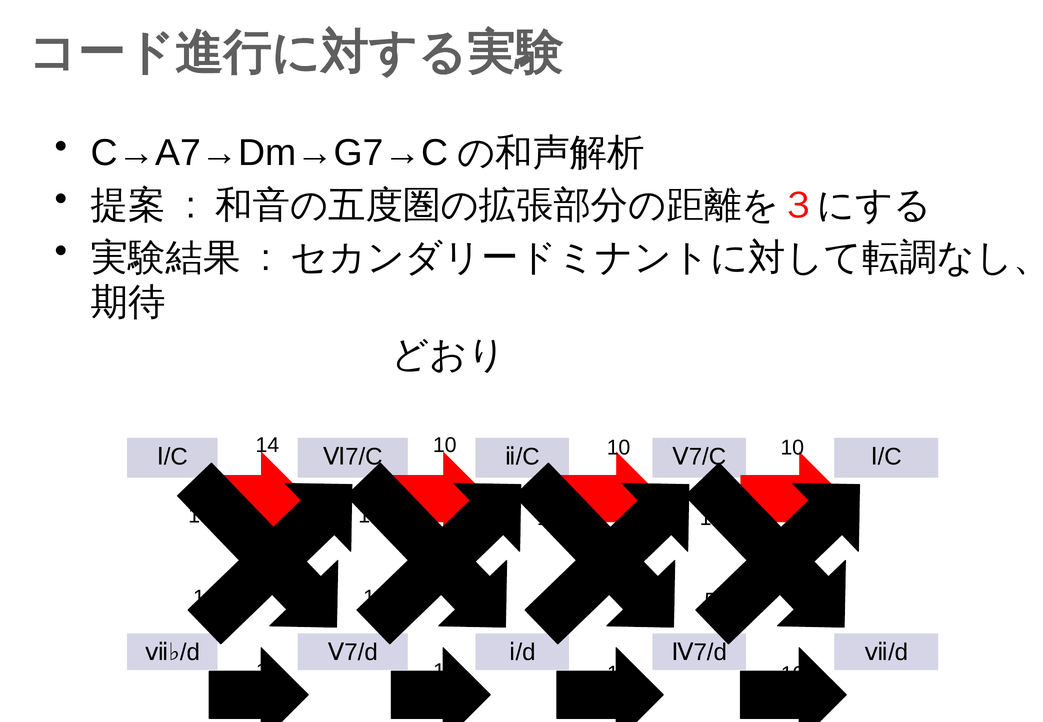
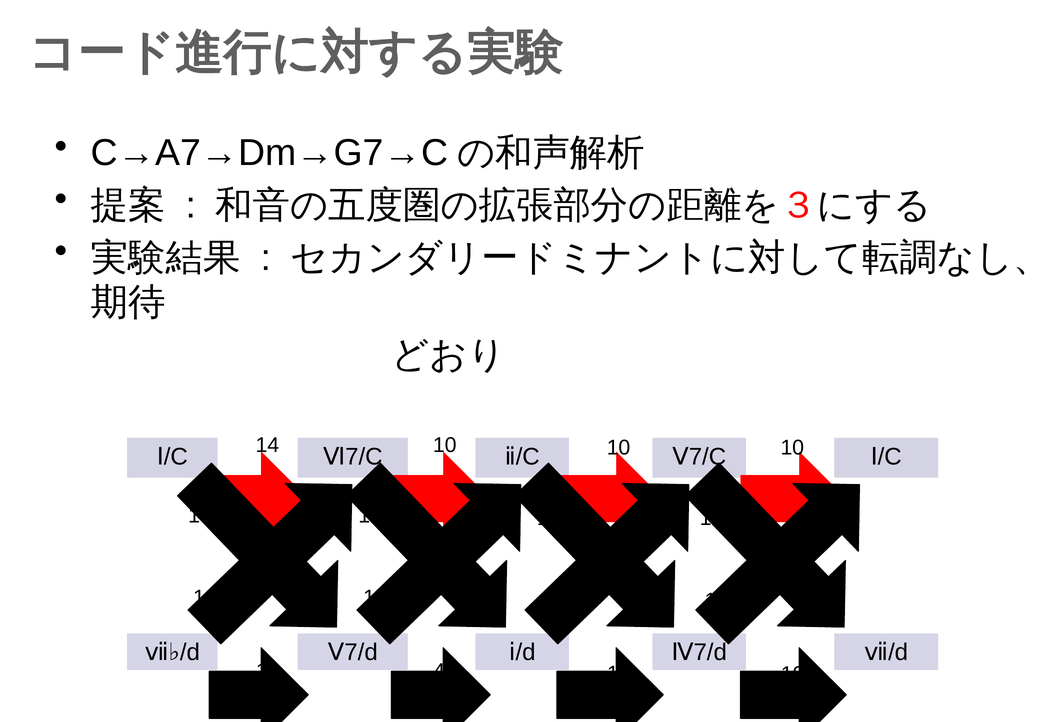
54: 54 -> 18 (716, 601)
17: 17 -> 49 (445, 671)
